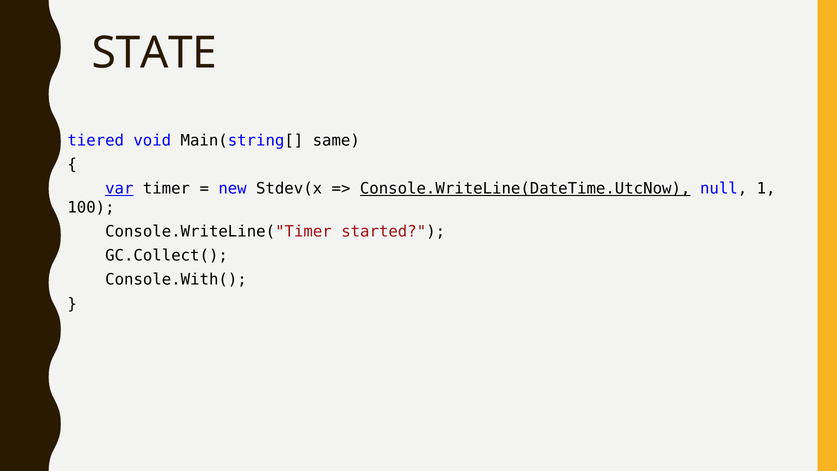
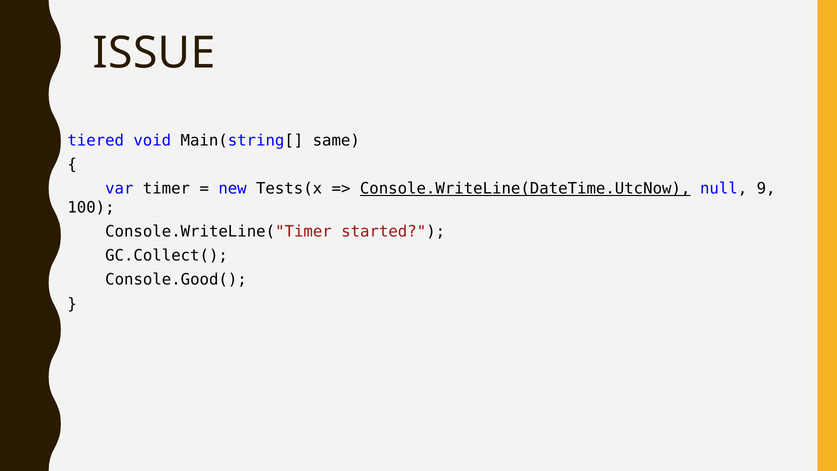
STATE: STATE -> ISSUE (154, 53)
var underline: present -> none (119, 189)
Stdev(x: Stdev(x -> Tests(x (289, 189)
1: 1 -> 9 (766, 189)
Console.With(: Console.With( -> Console.Good( (176, 280)
